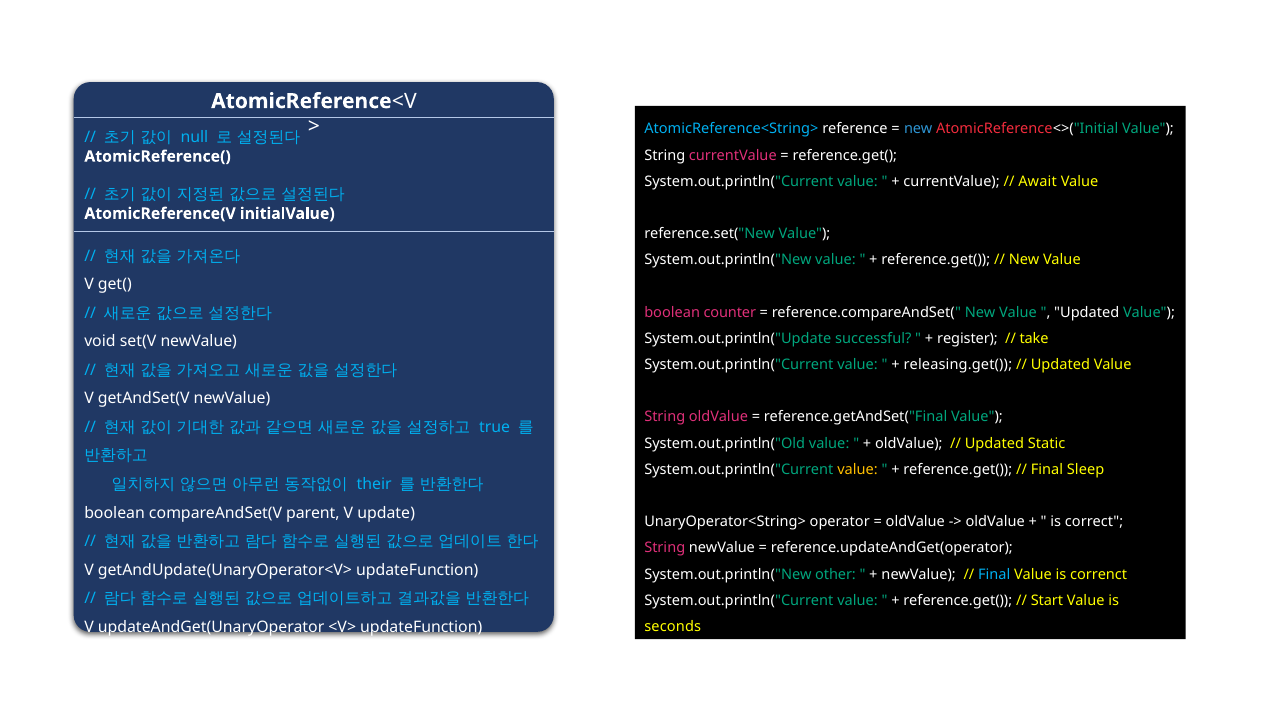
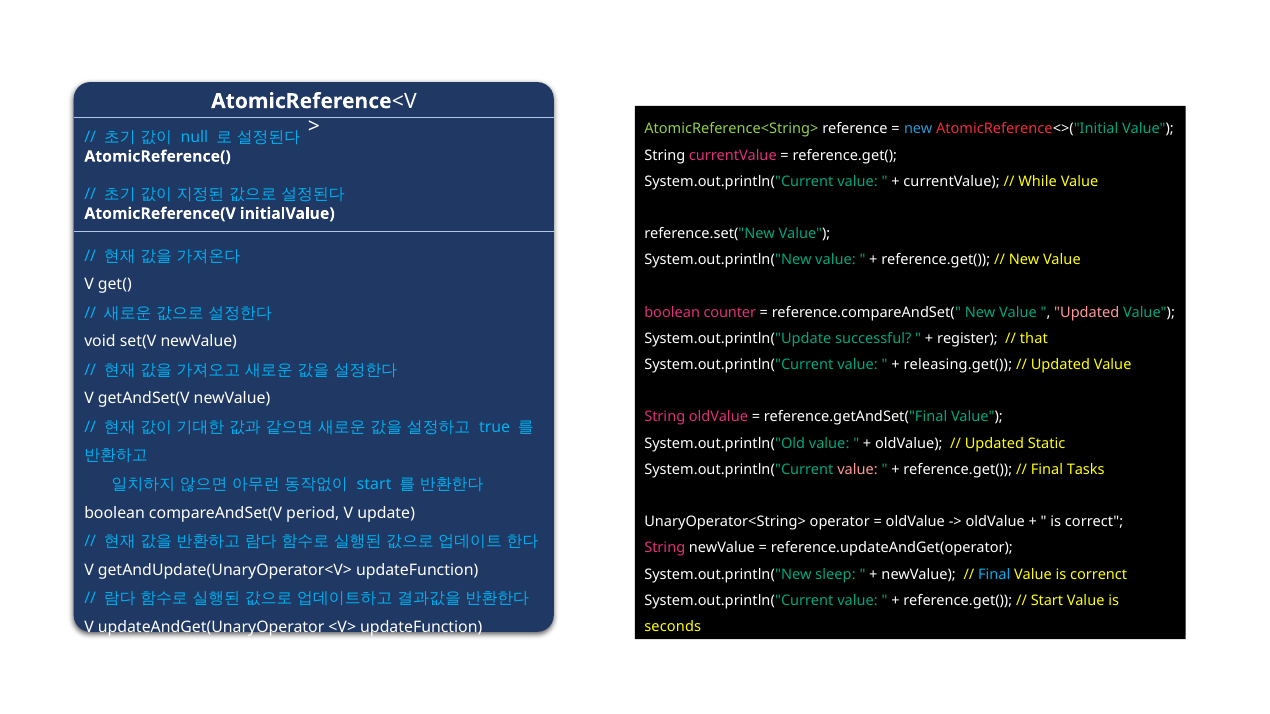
AtomicReference<String> colour: light blue -> light green (731, 129)
Await: Await -> While (1038, 181)
Updated colour: white -> pink (1087, 313)
take: take -> that (1034, 339)
value colour: yellow -> pink (858, 470)
Sleep: Sleep -> Tasks (1086, 470)
their: their -> start (374, 485)
parent: parent -> period (313, 513)
other: other -> sleep (835, 575)
